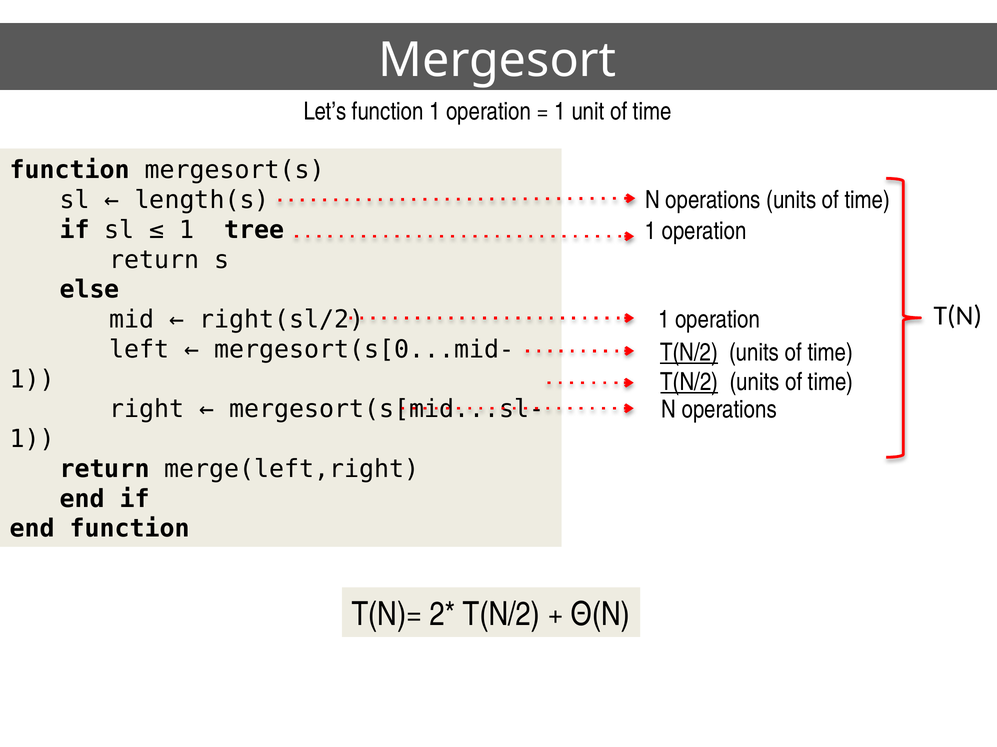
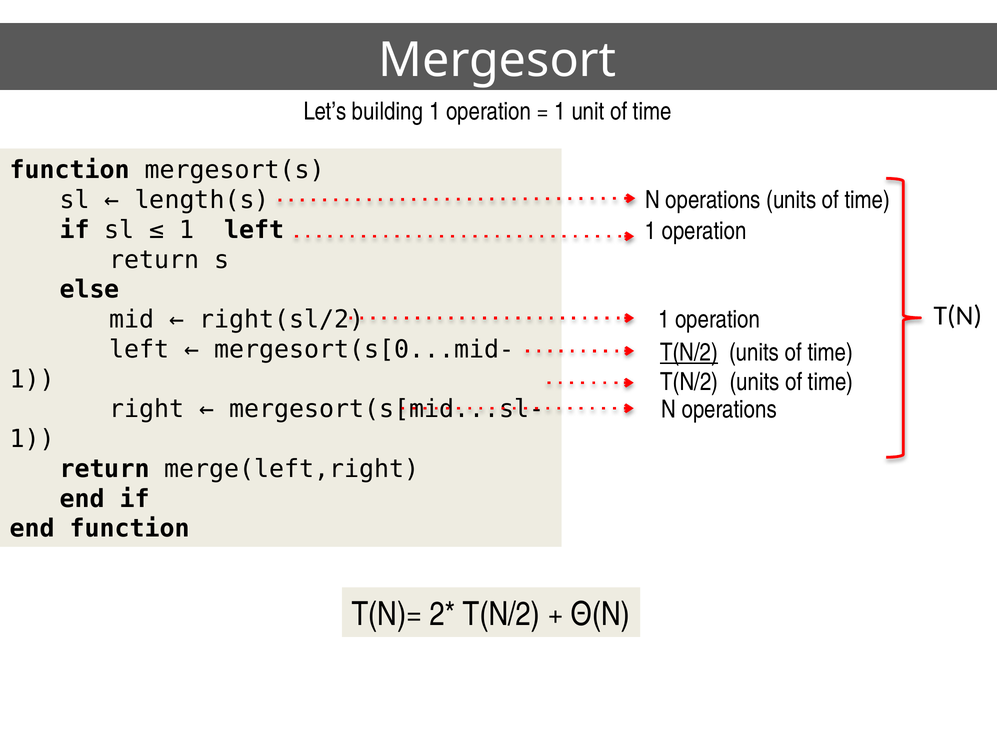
Let’s function: function -> building (388, 112)
1 tree: tree -> left (254, 230)
T(N/2 underline: present -> none (689, 382)
